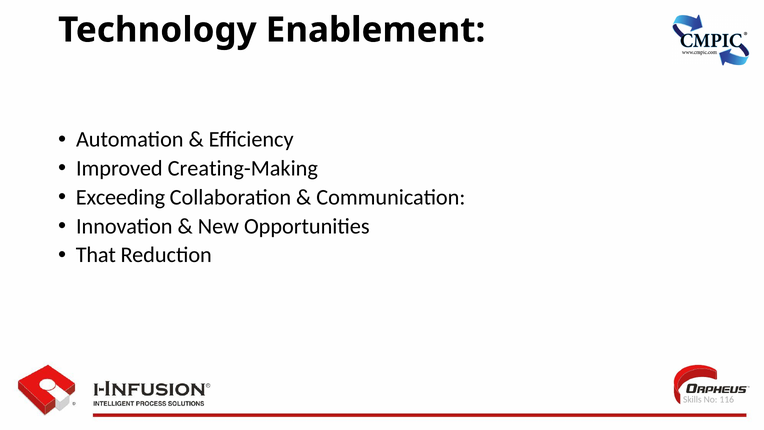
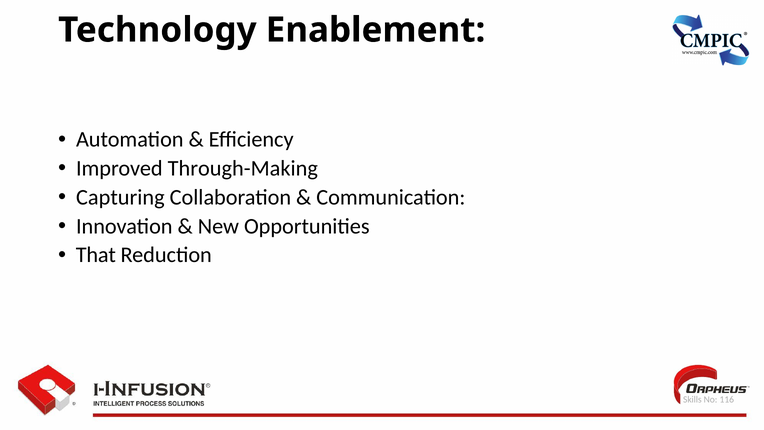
Creating-Making: Creating-Making -> Through-Making (243, 168)
Exceeding: Exceeding -> Capturing (120, 197)
